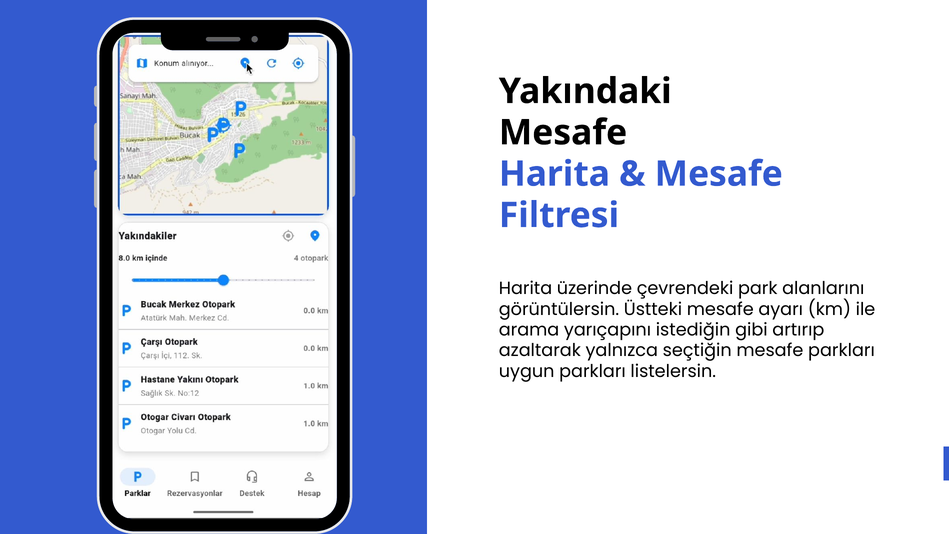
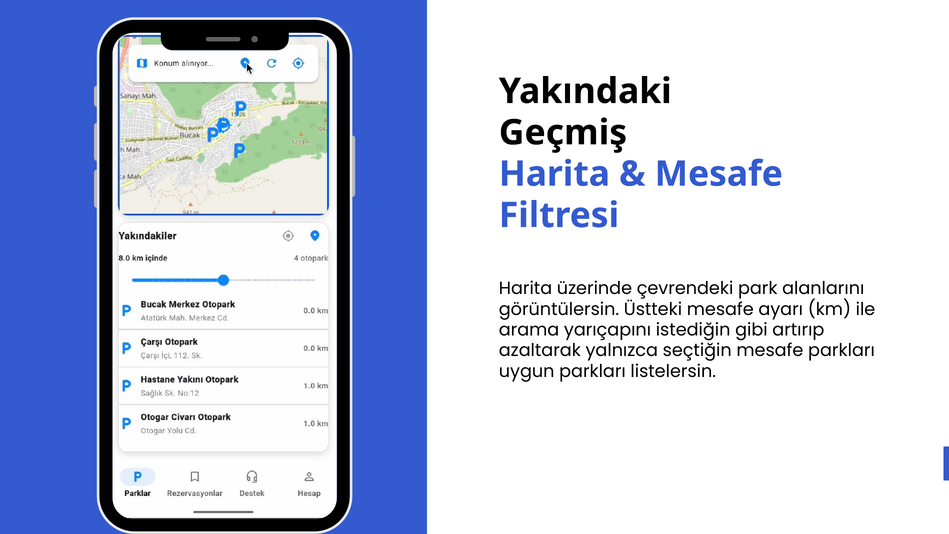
Mesafe: Mesafe -> Geçmiş (563, 133)
